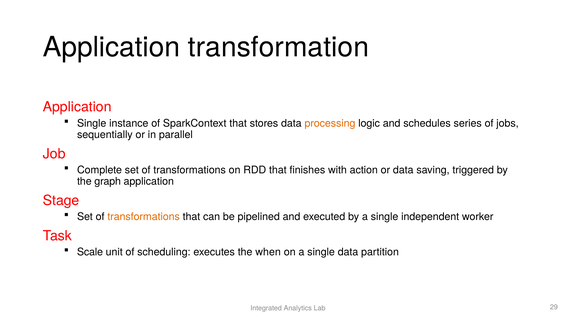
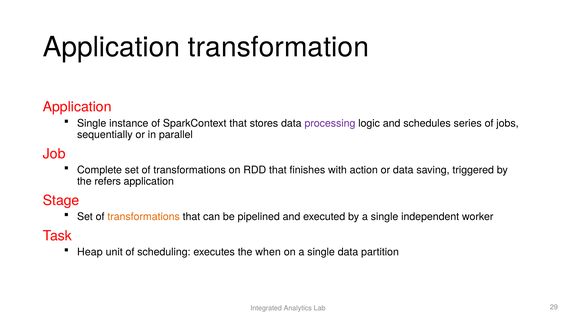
processing colour: orange -> purple (330, 123)
graph: graph -> refers (108, 181)
Scale: Scale -> Heap (90, 252)
